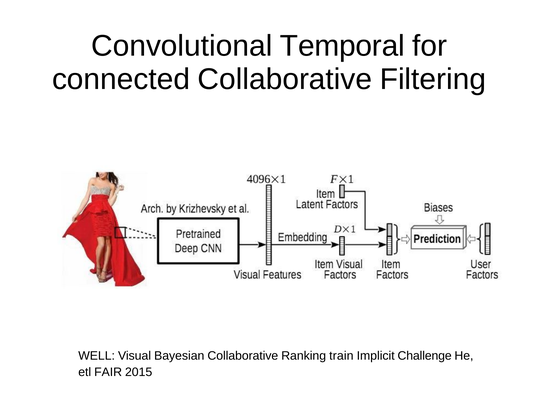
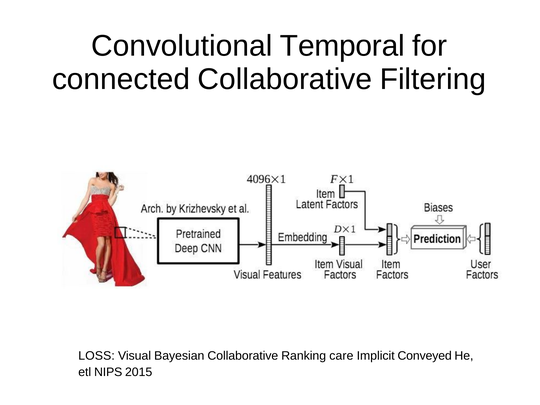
WELL: WELL -> LOSS (97, 355)
train: train -> care (341, 355)
Challenge: Challenge -> Conveyed (425, 355)
FAIR: FAIR -> NIPS (108, 372)
